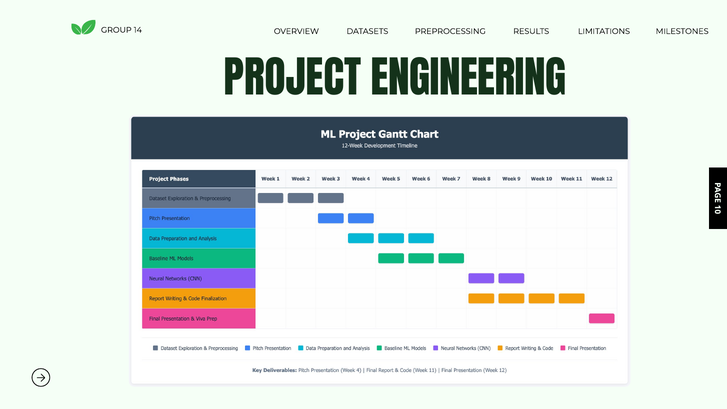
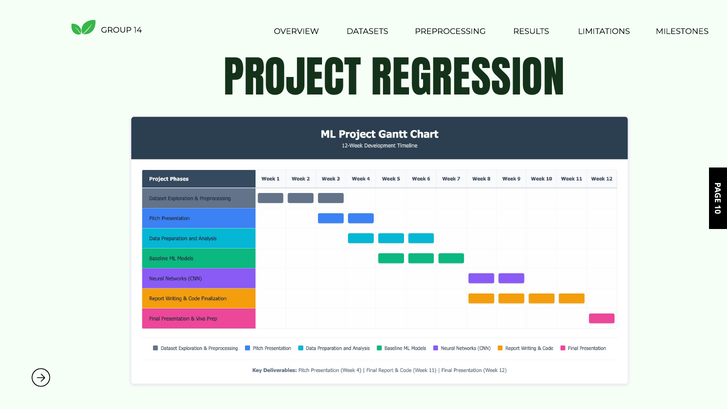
ENGINEERING: ENGINEERING -> REGRESSION (468, 81)
